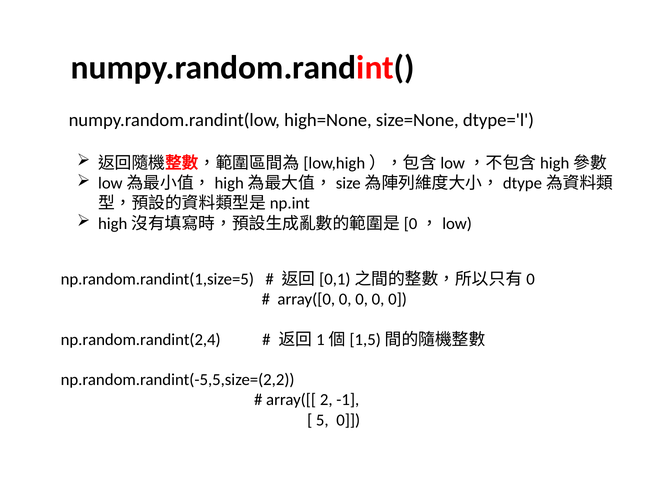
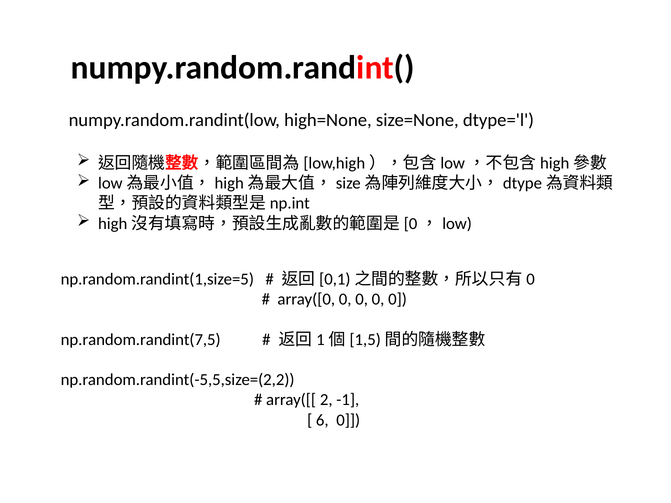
np.random.randint(2,4: np.random.randint(2,4 -> np.random.randint(7,5 (141, 340)
5: 5 -> 6 (322, 420)
